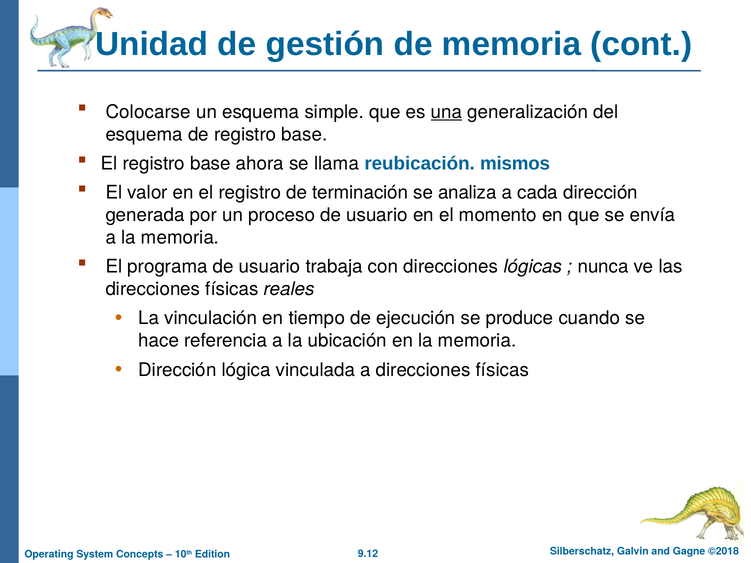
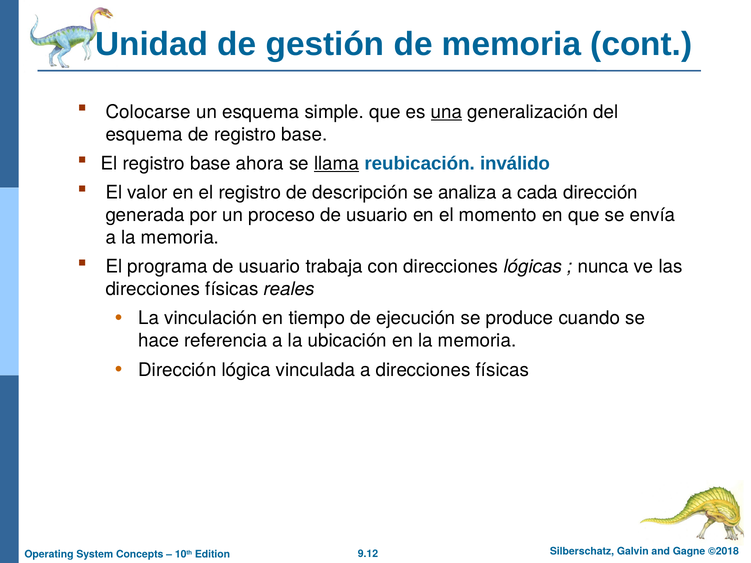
llama underline: none -> present (337, 164)
mismos: mismos -> inválido (515, 164)
terminación: terminación -> descripción (360, 193)
